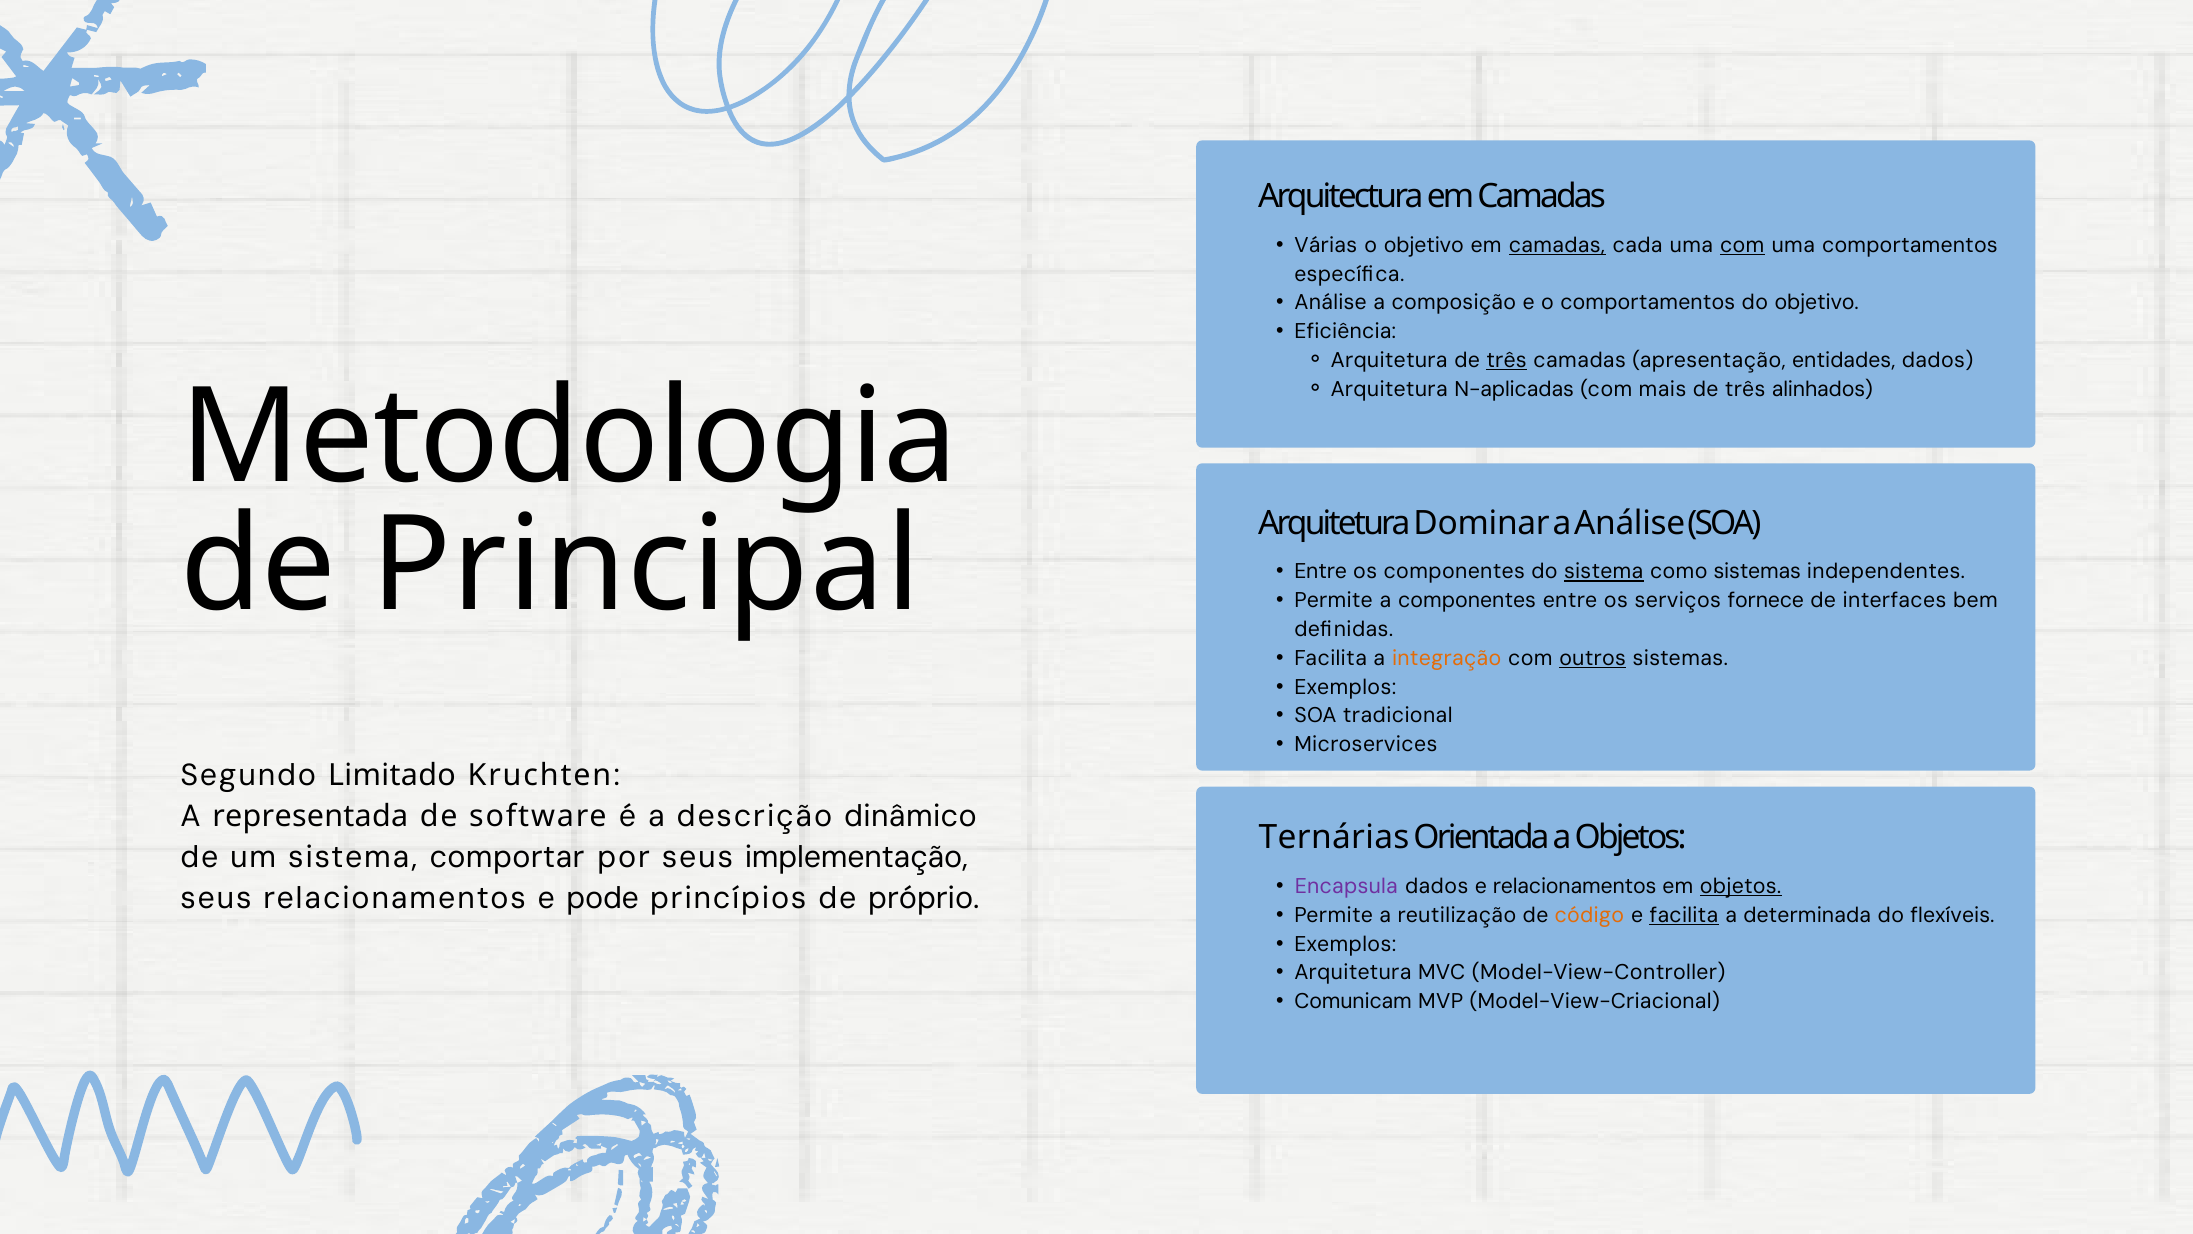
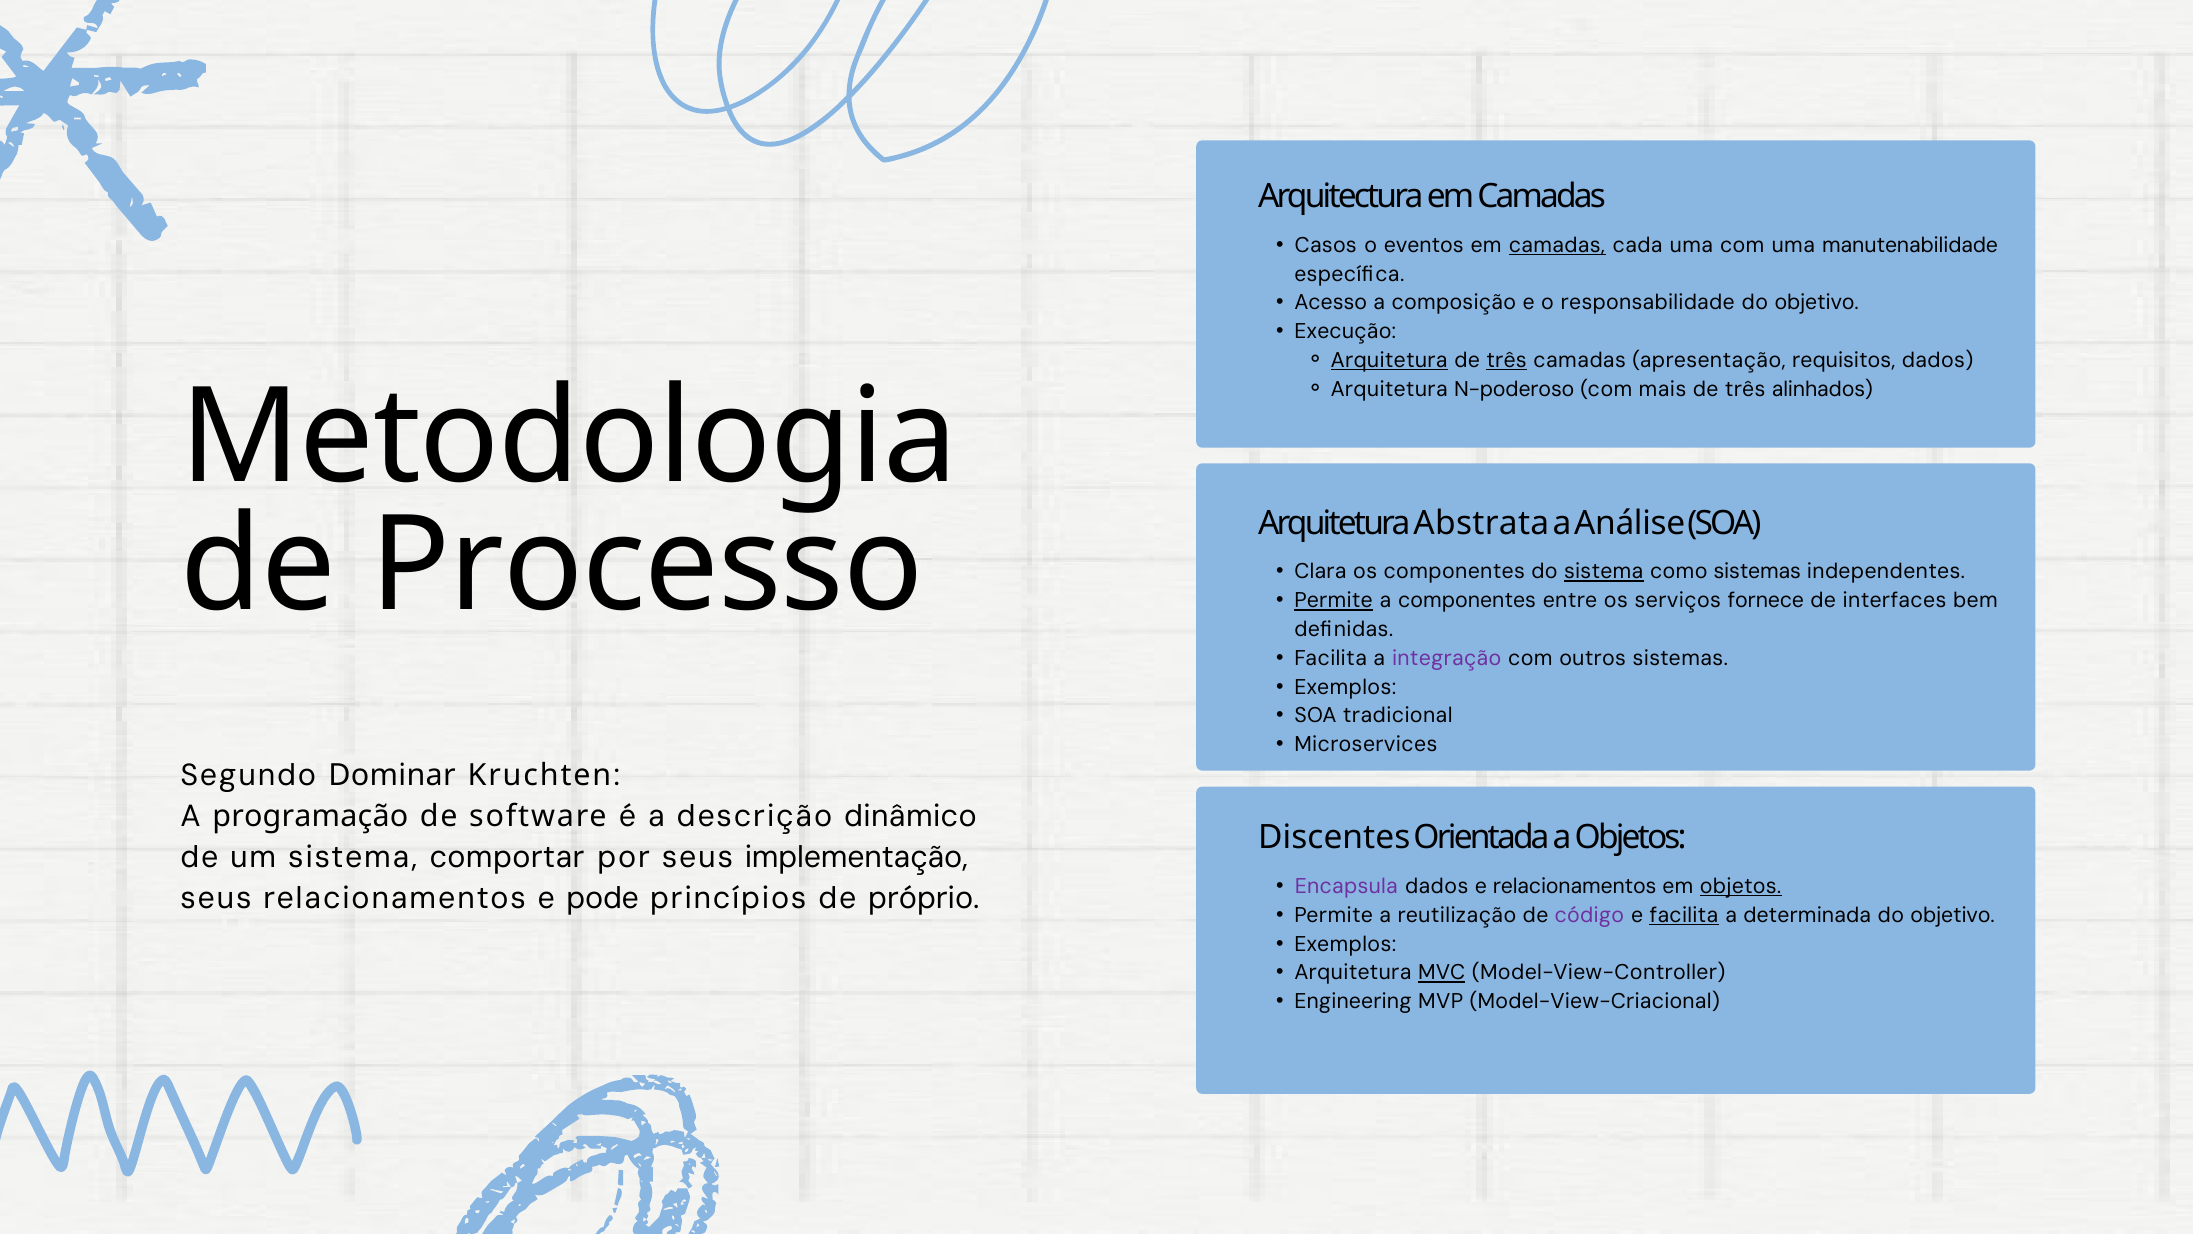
Várias: Várias -> Casos (1326, 245)
o objetivo: objetivo -> eventos (1424, 245)
com underline: present -> none (1742, 245)
uma comportamentos: comportamentos -> manutenabilidade (1910, 245)
Análise: Análise -> Acesso (1331, 303)
o comportamentos: comportamentos -> responsabilidade (1648, 303)
Eficiência: Eficiência -> Execução (1345, 332)
Arquitetura underline: none -> present (1389, 360)
entidades: entidades -> requisitos (1844, 360)
N-aplicadas: N-aplicadas -> N-poderoso (1514, 389)
Dominar: Dominar -> Abstrata (1481, 523)
Principal: Principal -> Processo (647, 566)
Entre: Entre -> Clara (1320, 572)
Permite underline: none -> present (1334, 600)
integração colour: orange -> purple (1447, 658)
outros underline: present -> none (1593, 658)
Limitado: Limitado -> Dominar (392, 775)
representada: representada -> programação (310, 816)
Ternárias: Ternárias -> Discentes (1334, 837)
código colour: orange -> purple (1589, 915)
flexíveis: flexíveis -> objetivo (1953, 915)
MVC underline: none -> present (1442, 973)
Comunicam: Comunicam -> Engineering (1353, 1001)
